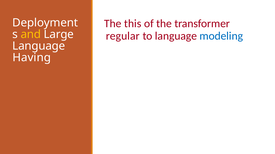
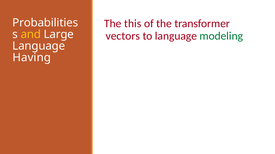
Deployment: Deployment -> Probabilities (45, 23)
regular: regular -> vectors (123, 36)
modeling colour: blue -> green (221, 36)
